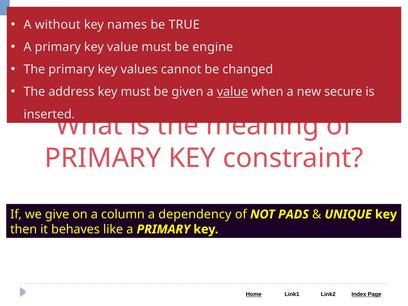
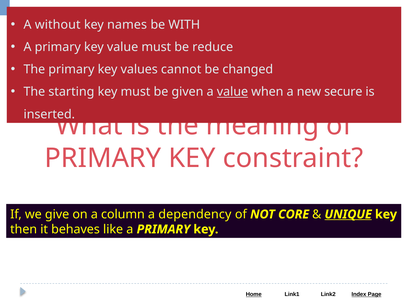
TRUE: TRUE -> WITH (184, 25)
engine: engine -> reduce (213, 47)
address: address -> starting (71, 92)
PADS: PADS -> CORE (294, 214)
UNIQUE underline: none -> present (348, 214)
